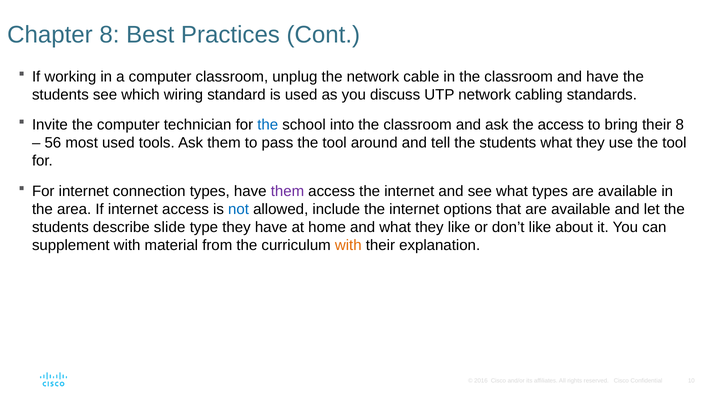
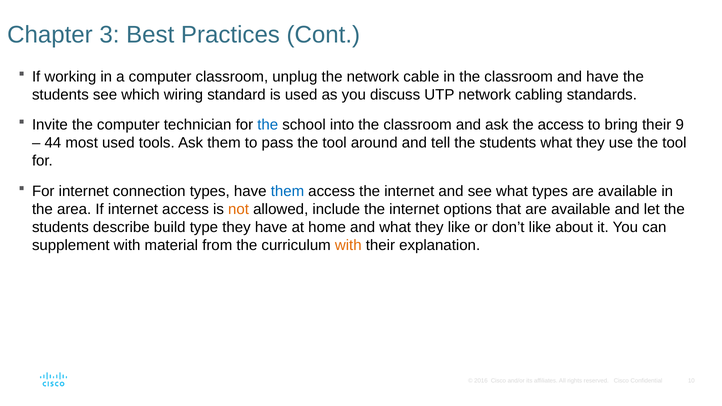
Chapter 8: 8 -> 3 (109, 35)
their 8: 8 -> 9 (680, 125)
56: 56 -> 44 (53, 143)
them colour: purple -> blue (287, 191)
not colour: blue -> orange (239, 209)
slide: slide -> build (170, 227)
